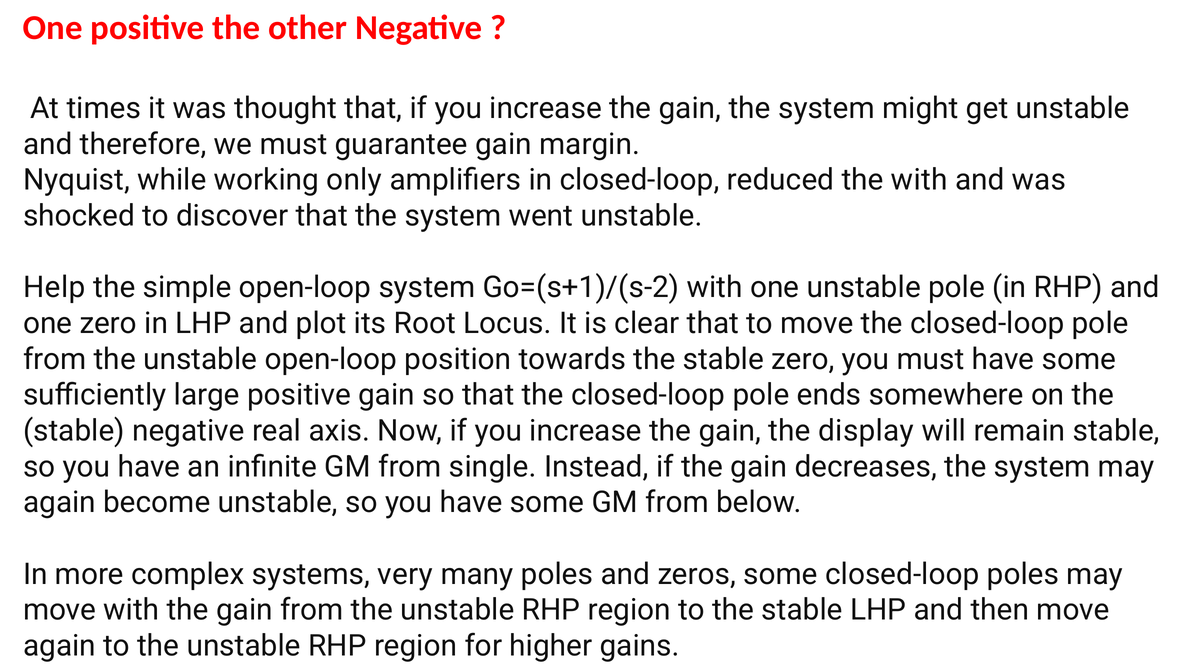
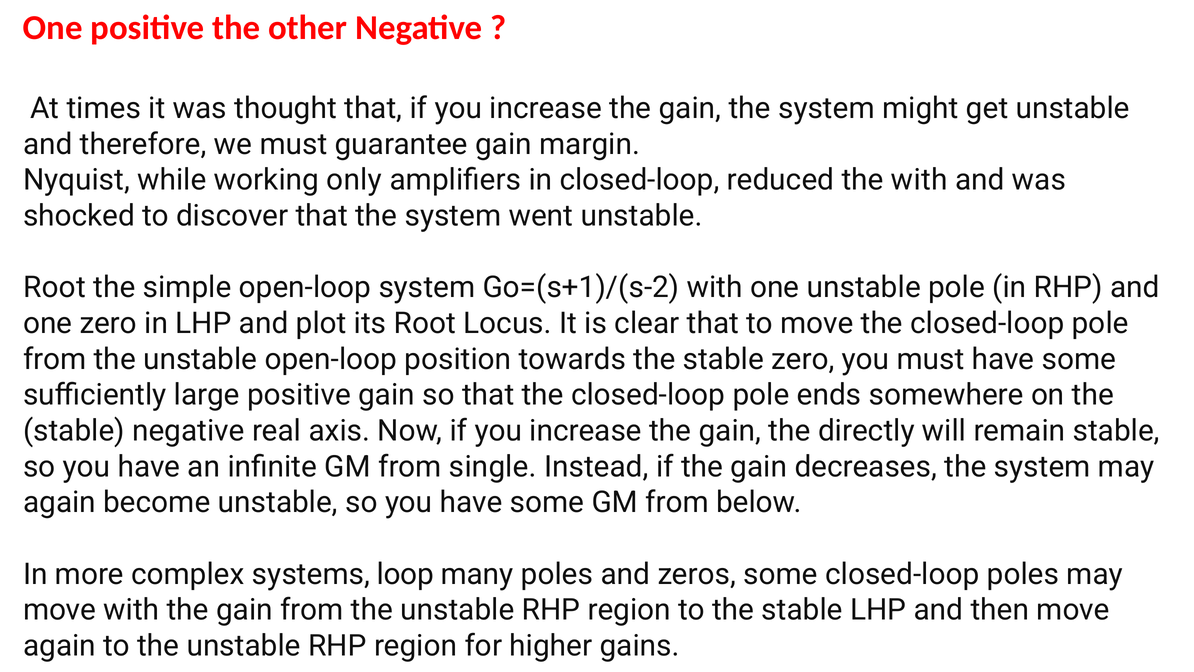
Help: Help -> Root (54, 287)
display: display -> directly (866, 431)
very: very -> loop (405, 574)
